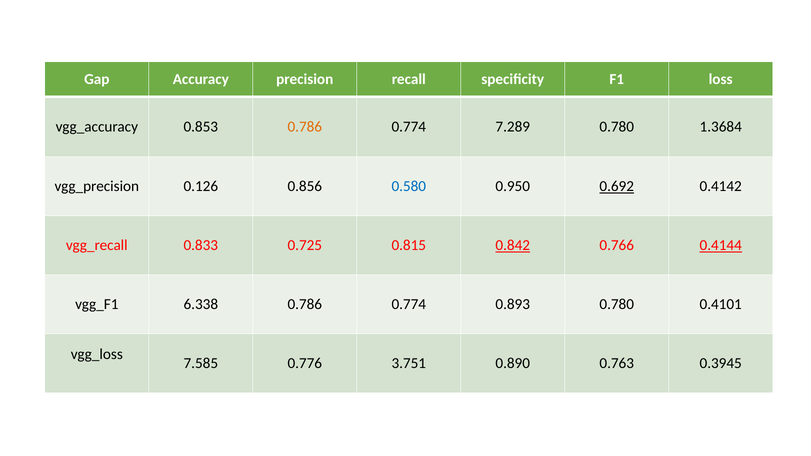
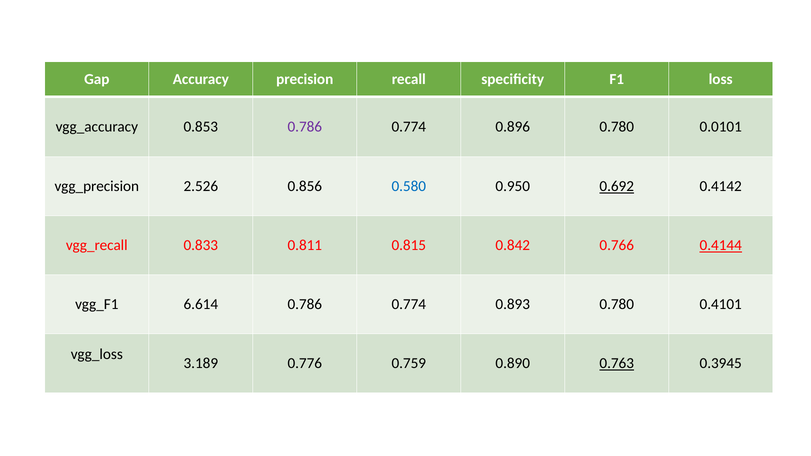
0.786 colour: orange -> purple (305, 127)
7.289: 7.289 -> 0.896 (513, 127)
1.3684: 1.3684 -> 0.0101 (721, 127)
0.126: 0.126 -> 2.526 (201, 186)
0.725: 0.725 -> 0.811 (305, 245)
0.842 underline: present -> none (513, 245)
6.338: 6.338 -> 6.614 (201, 304)
7.585: 7.585 -> 3.189 (201, 363)
3.751: 3.751 -> 0.759 (409, 363)
0.763 underline: none -> present (617, 363)
